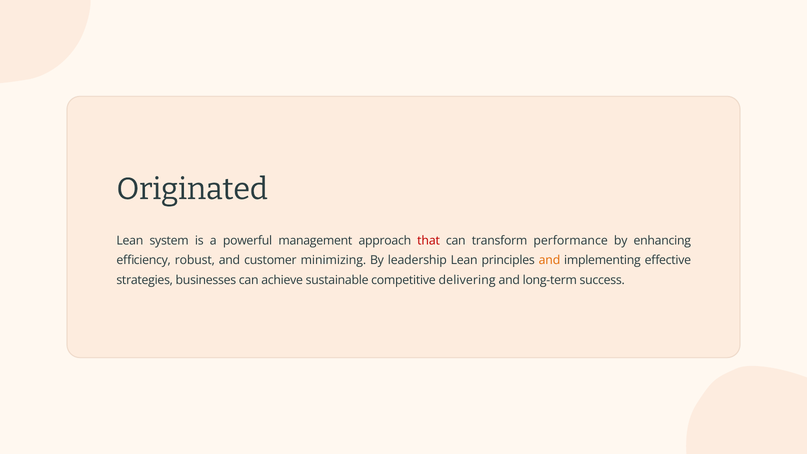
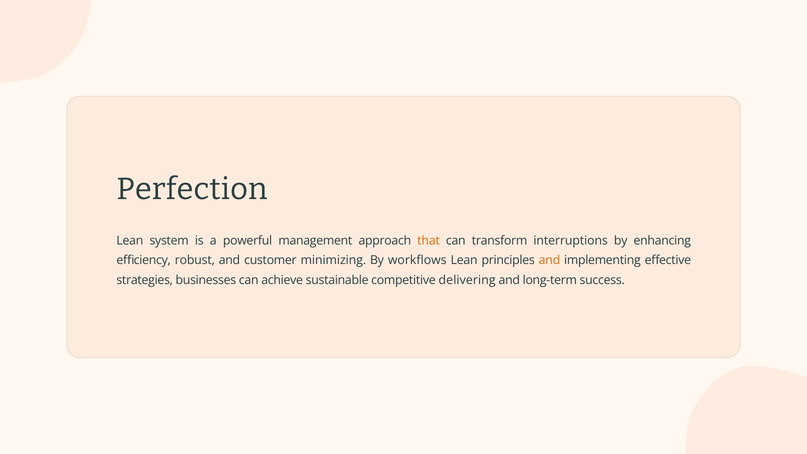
Originated: Originated -> Perfection (192, 189)
that colour: red -> orange (429, 241)
performance: performance -> interruptions (571, 241)
leadership: leadership -> workflows (417, 260)
